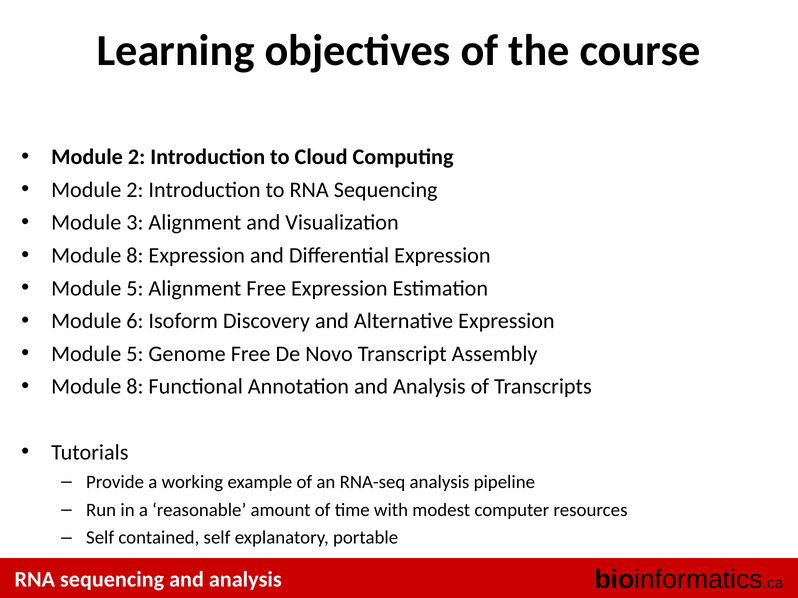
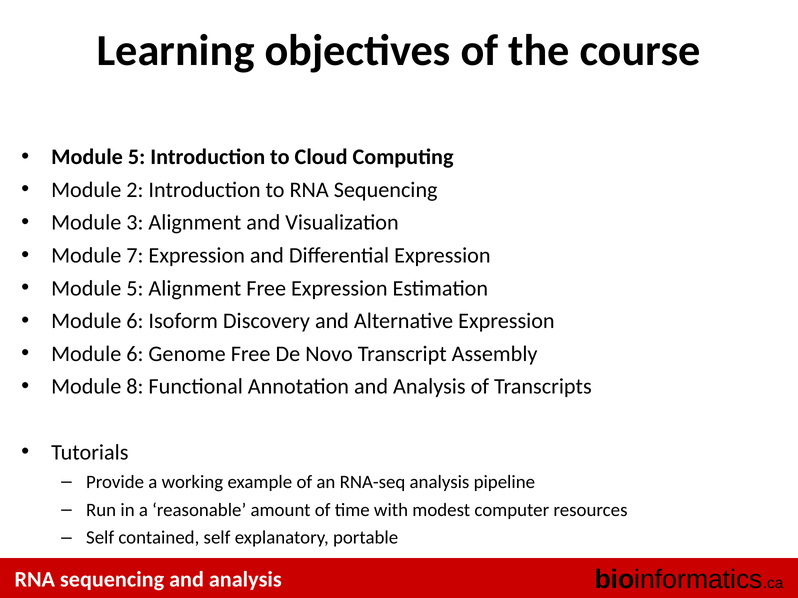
2: 2 -> 5 (137, 157)
8: 8 -> 7 (135, 256)
5: 5 -> 6 (135, 354)
